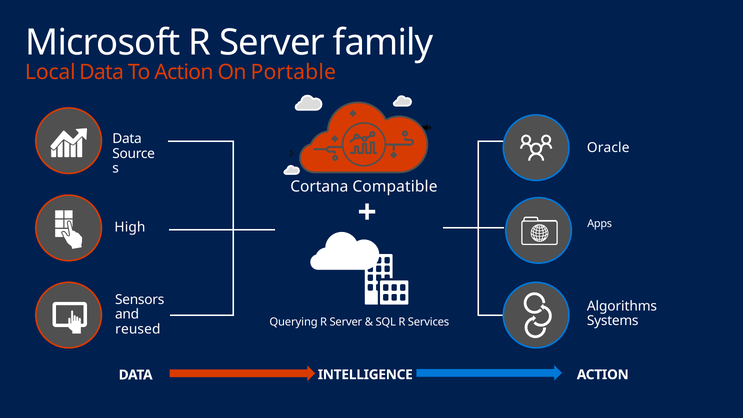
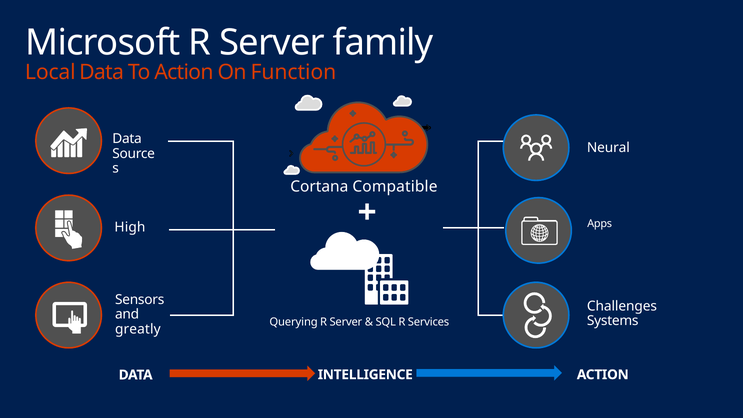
Portable: Portable -> Function (293, 72)
Oracle: Oracle -> Neural (608, 148)
Algorithms: Algorithms -> Challenges (622, 306)
reused: reused -> greatly (138, 329)
